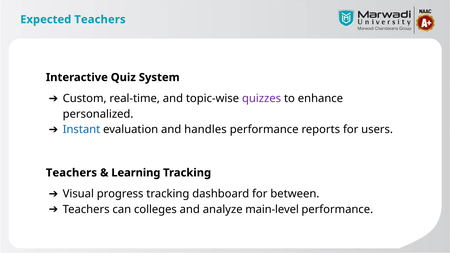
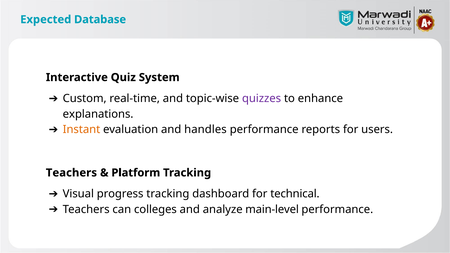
Expected Teachers: Teachers -> Database (100, 19)
personalized: personalized -> explanations (98, 114)
Instant colour: blue -> orange (81, 130)
Learning: Learning -> Platform (136, 173)
between: between -> technical (295, 194)
